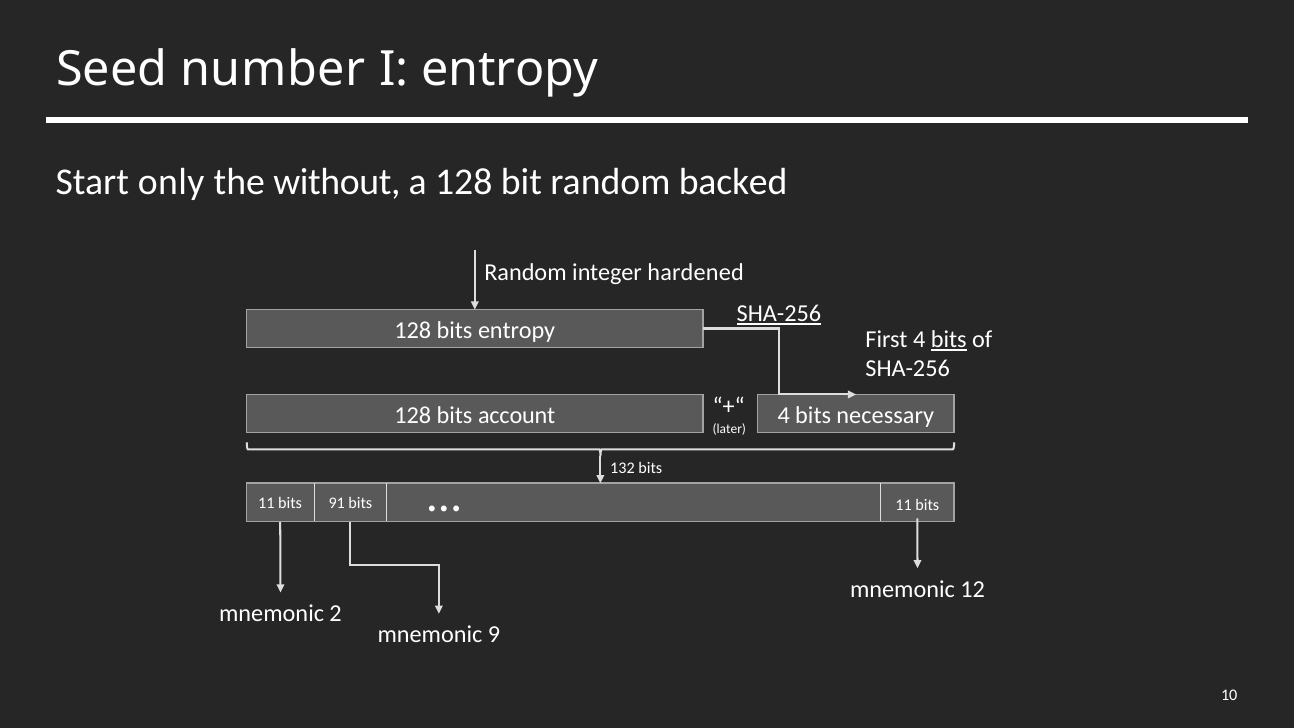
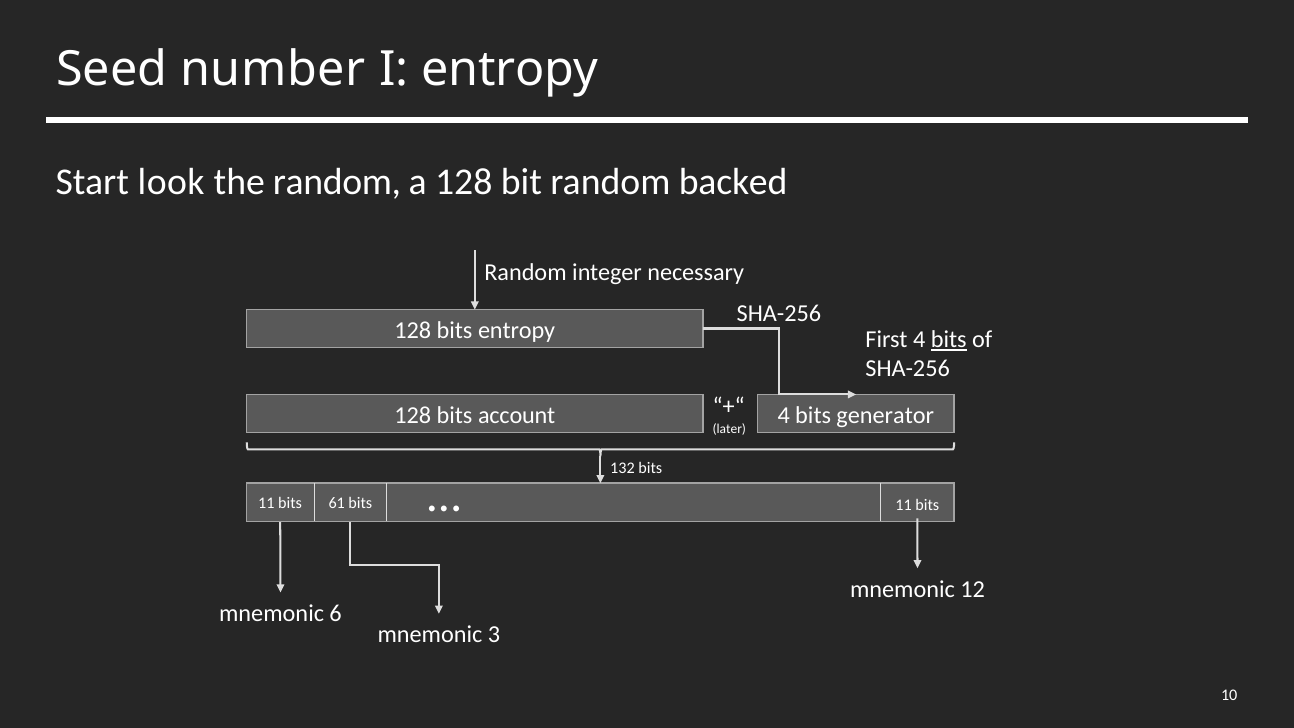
only: only -> look (171, 182)
the without: without -> random (337, 182)
hardened: hardened -> necessary (696, 273)
SHA-256 underline: present -> none (779, 313)
necessary: necessary -> generator (885, 415)
91: 91 -> 61 (337, 503)
2: 2 -> 6 (336, 613)
9: 9 -> 3 (494, 634)
